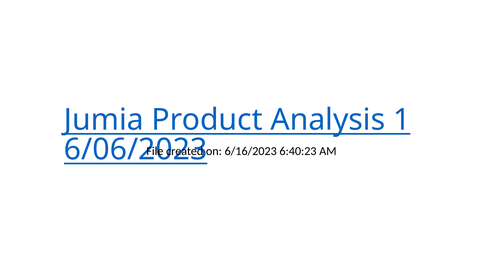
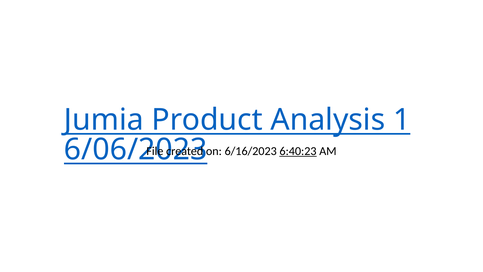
6:40:23 underline: none -> present (298, 151)
